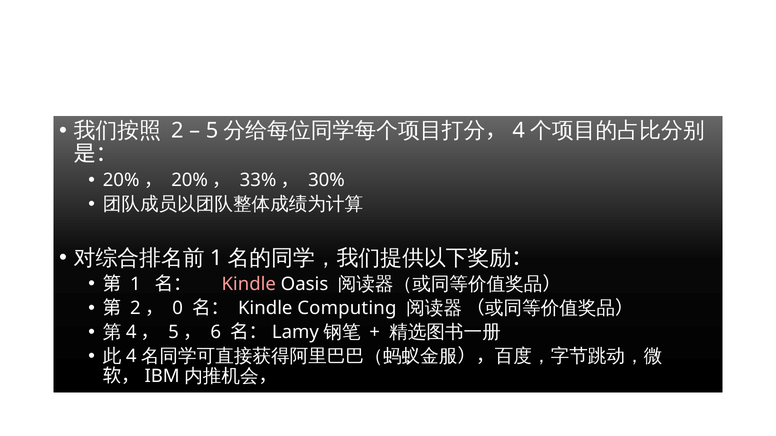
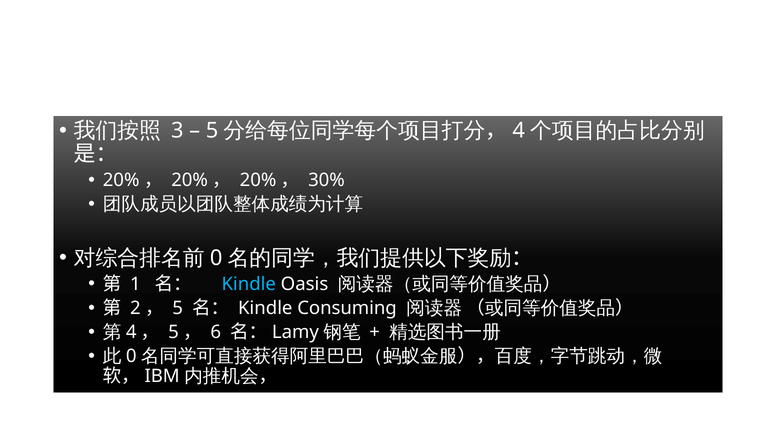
2: 2 -> 3 (177, 131)
33%: 33% -> 20% (258, 180)
1: 1 -> 0 (216, 258)
Kindle colour: pink -> light blue (249, 284)
0: 0 -> 5 (178, 308)
Computing: Computing -> Consuming (347, 308)
4: 4 -> 0 (131, 357)
